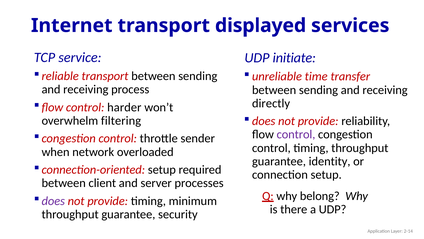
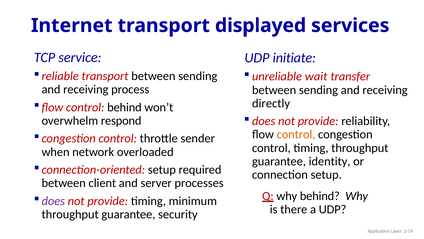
time: time -> wait (316, 76)
control harder: harder -> behind (124, 107)
filtering: filtering -> respond (121, 120)
control colour: purple -> orange (296, 134)
why belong: belong -> behind (320, 196)
